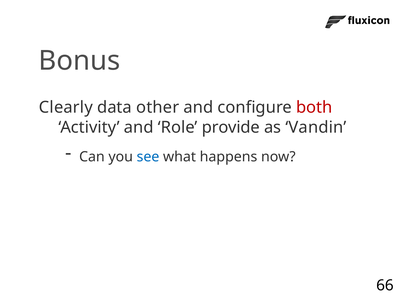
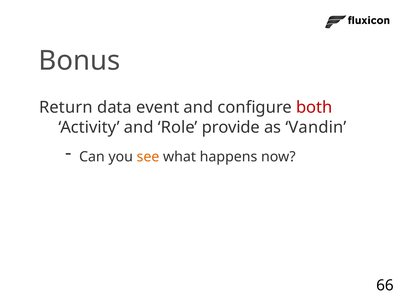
Clearly: Clearly -> Return (66, 107)
other: other -> event (158, 107)
see colour: blue -> orange (148, 157)
